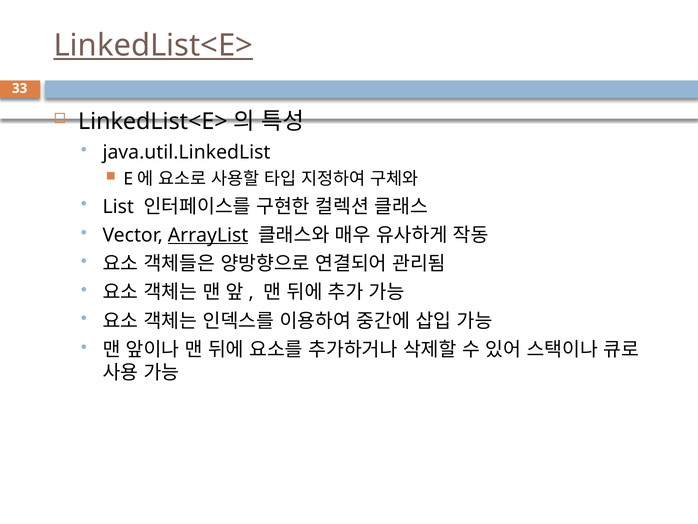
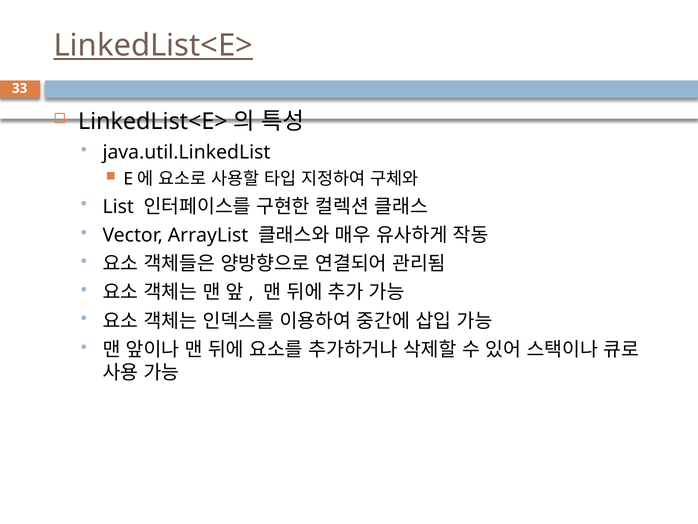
ArrayList underline: present -> none (208, 235)
